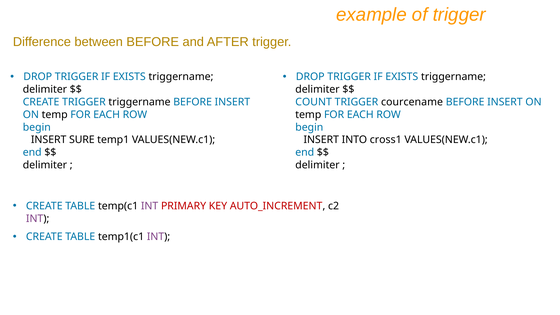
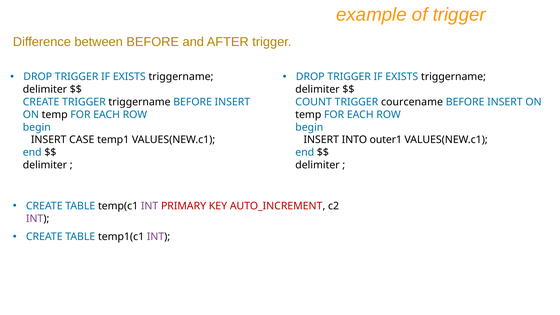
SURE: SURE -> CASE (82, 140)
cross1: cross1 -> outer1 (386, 140)
